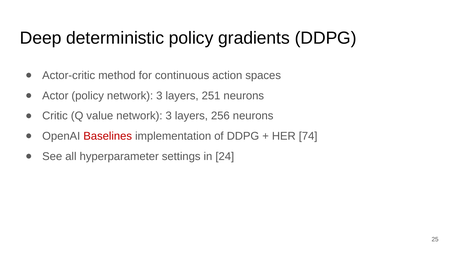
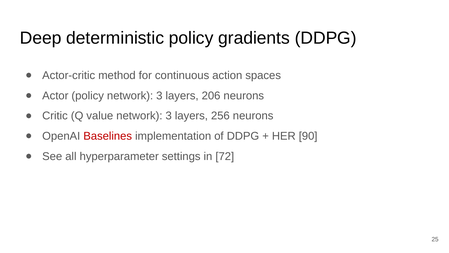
251: 251 -> 206 (211, 96)
74: 74 -> 90 (308, 136)
24: 24 -> 72 (225, 156)
